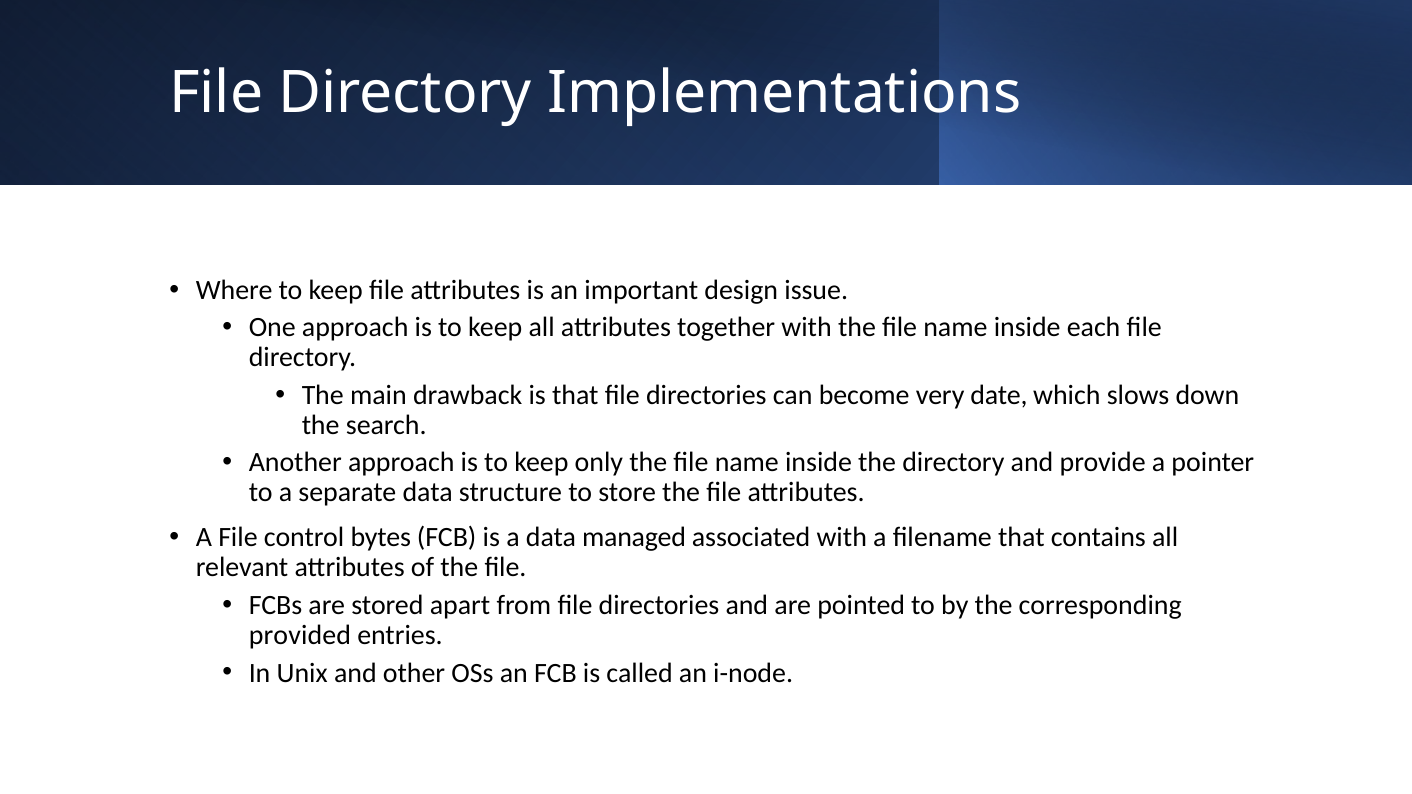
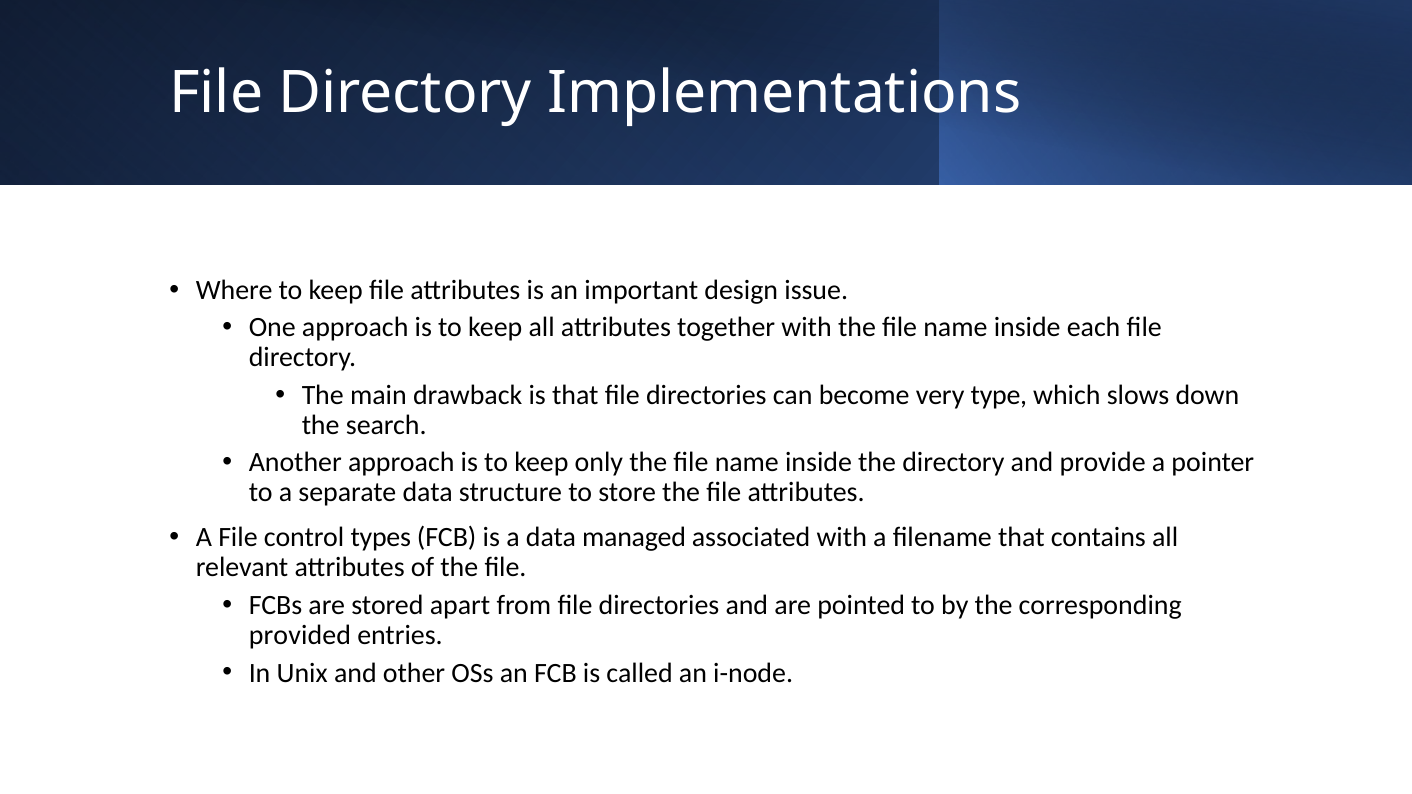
date: date -> type (999, 395)
bytes: bytes -> types (381, 538)
